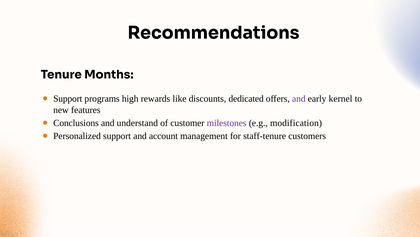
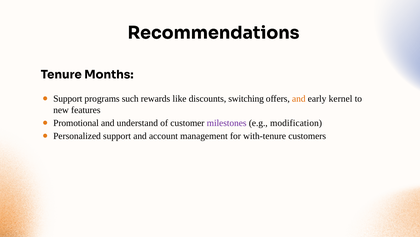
high: high -> such (130, 98)
dedicated: dedicated -> switching (246, 98)
and colour: purple -> orange (299, 98)
Conclusions: Conclusions -> Promotional (76, 123)
staff-tenure: staff-tenure -> with-tenure (265, 135)
